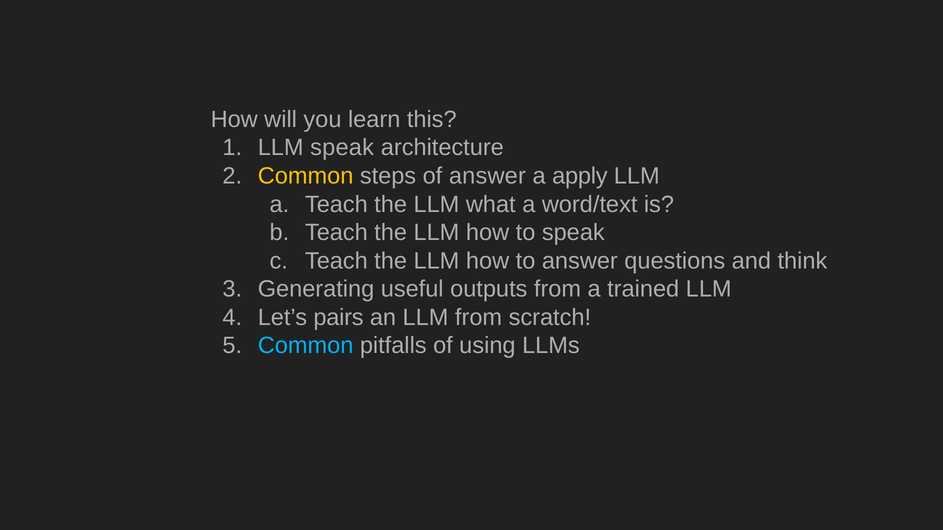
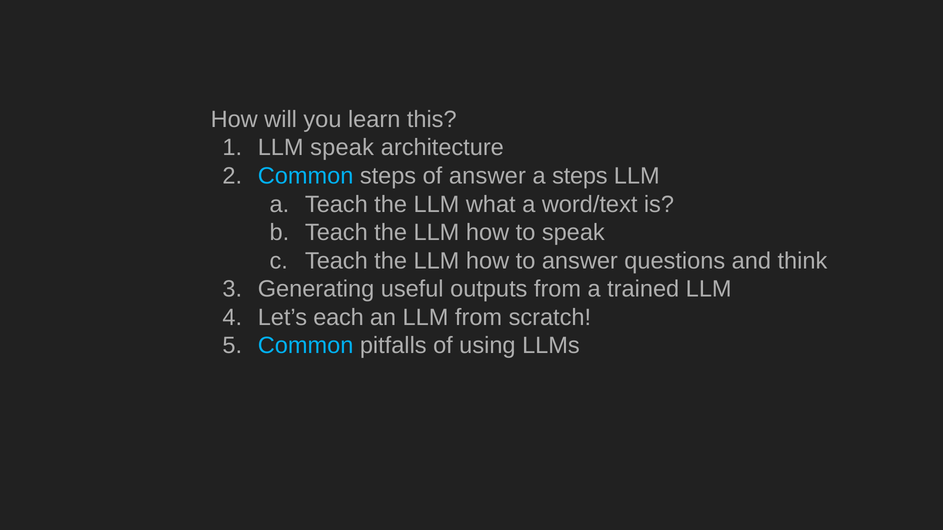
Common colour: yellow -> light blue (306, 176)
a apply: apply -> steps (580, 176)
pairs: pairs -> each (339, 318)
